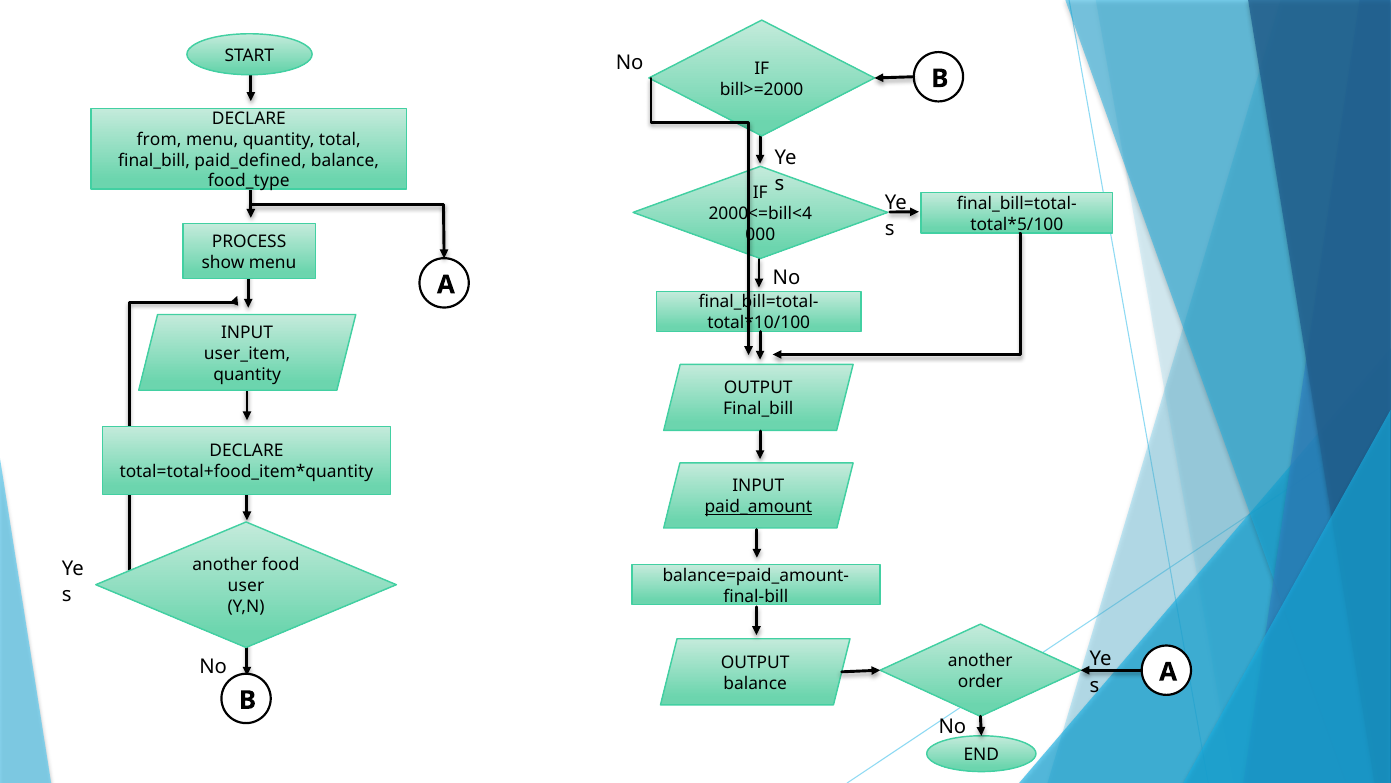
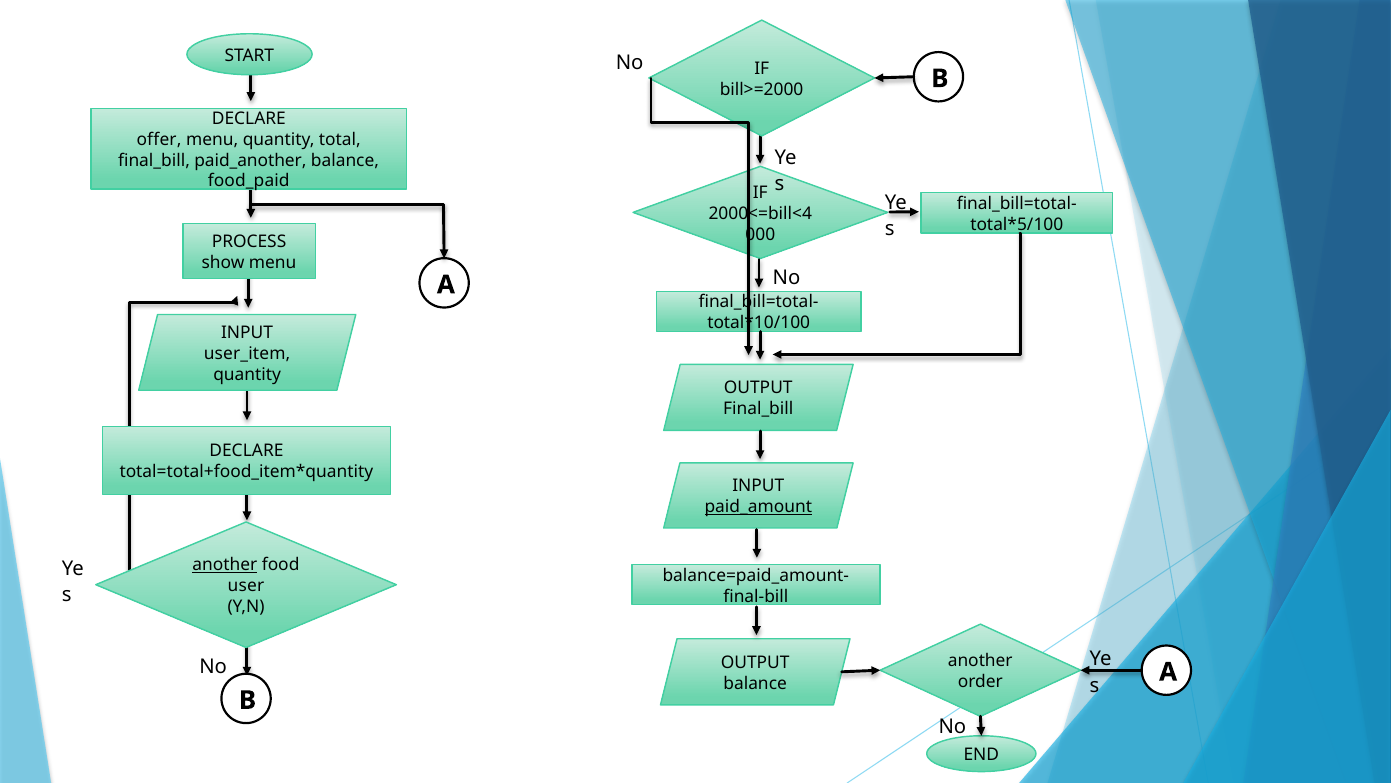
from: from -> offer (159, 139)
paid_defined: paid_defined -> paid_another (250, 160)
food_type: food_type -> food_paid (249, 181)
another underline: none -> present (225, 565)
